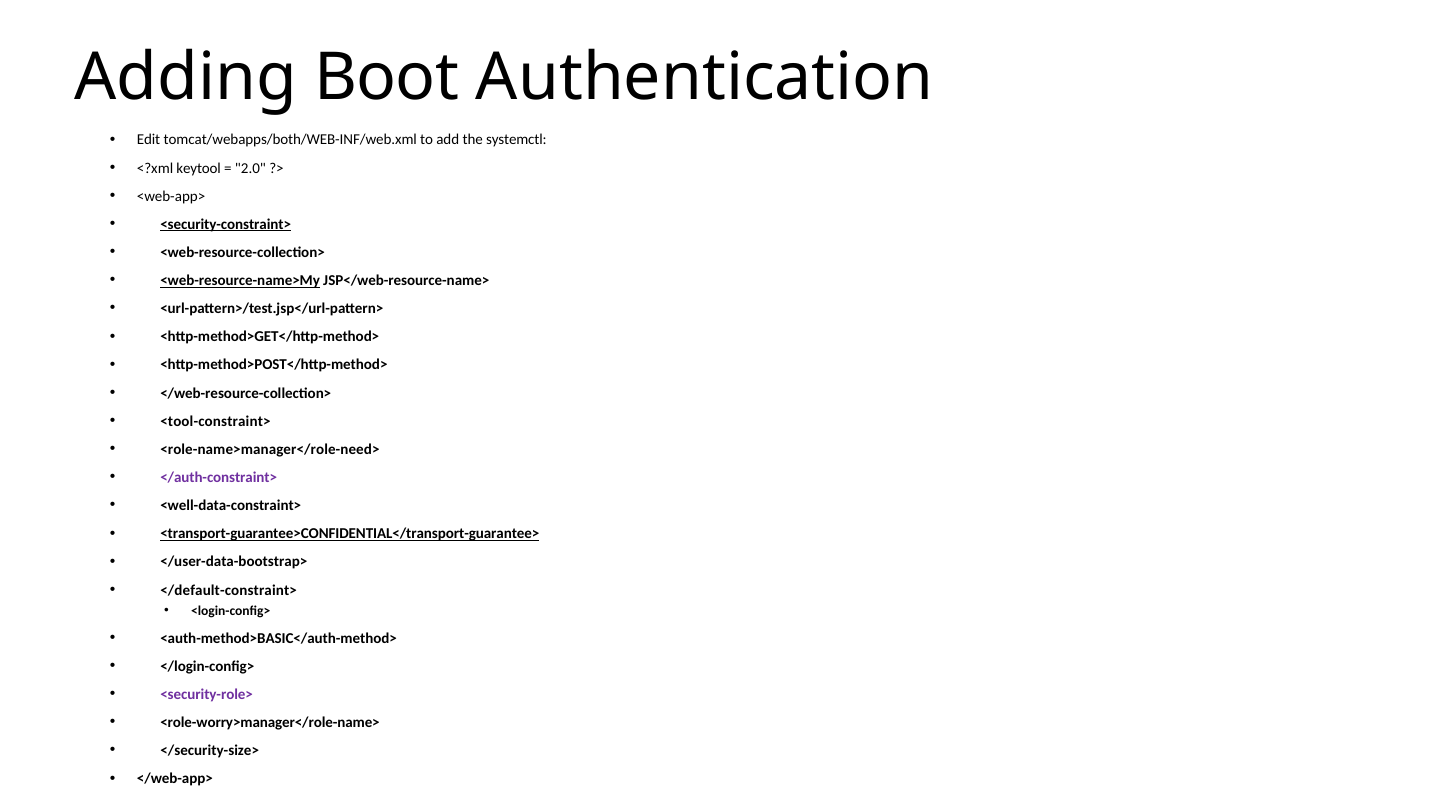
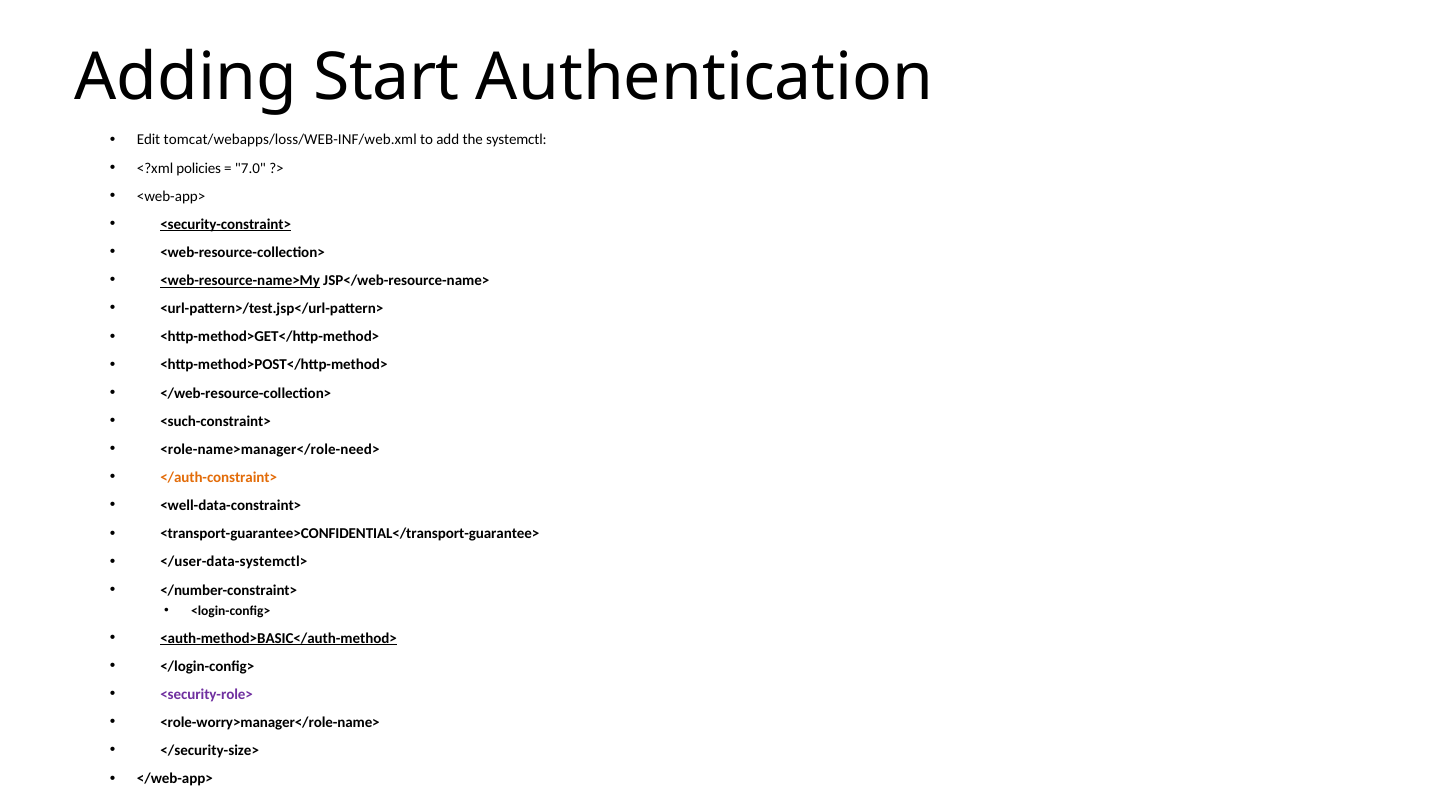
Boot: Boot -> Start (387, 78)
tomcat/webapps/both/WEB-INF/web.xml: tomcat/webapps/both/WEB-INF/web.xml -> tomcat/webapps/loss/WEB-INF/web.xml (290, 140)
keytool: keytool -> policies (199, 168)
2.0: 2.0 -> 7.0 (250, 168)
<tool-constraint>: <tool-constraint> -> <such-constraint> (216, 421)
</auth-constraint> colour: purple -> orange (219, 478)
<transport-guarantee>CONFIDENTIAL</transport-guarantee> underline: present -> none (350, 534)
</user-data-bootstrap>: </user-data-bootstrap> -> </user-data-systemctl> (234, 562)
</default-constraint>: </default-constraint> -> </number-constraint> (229, 590)
<auth-method>BASIC</auth-method> underline: none -> present (279, 638)
